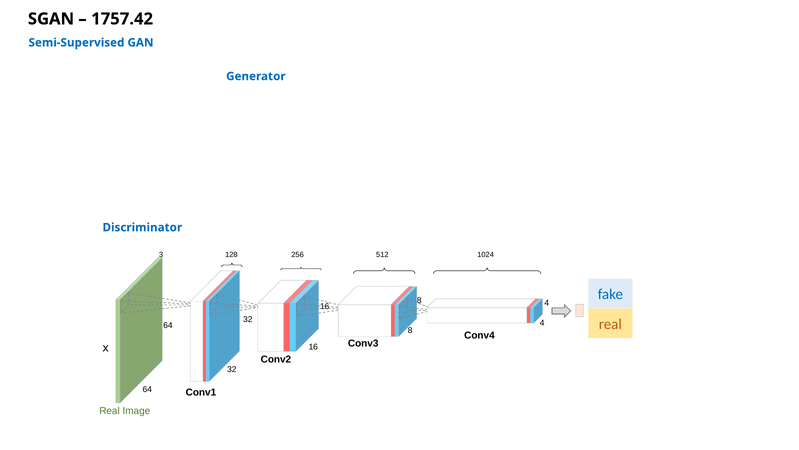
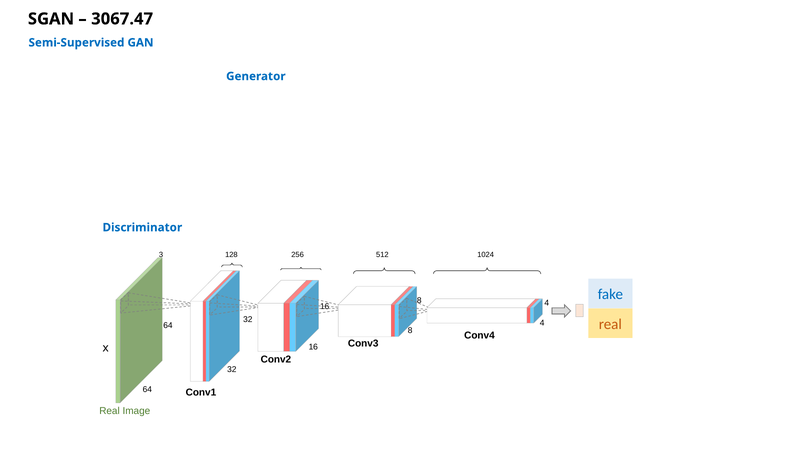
1757.42: 1757.42 -> 3067.47 (122, 19)
